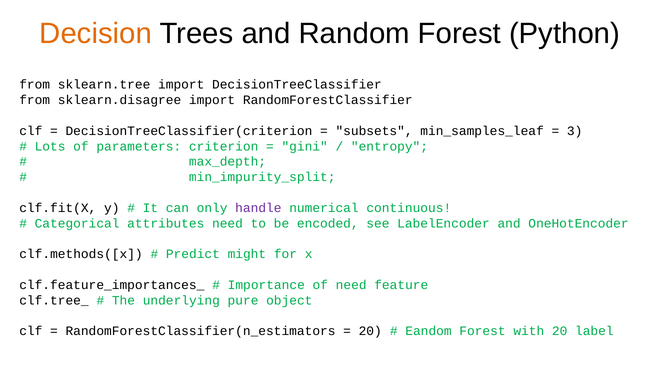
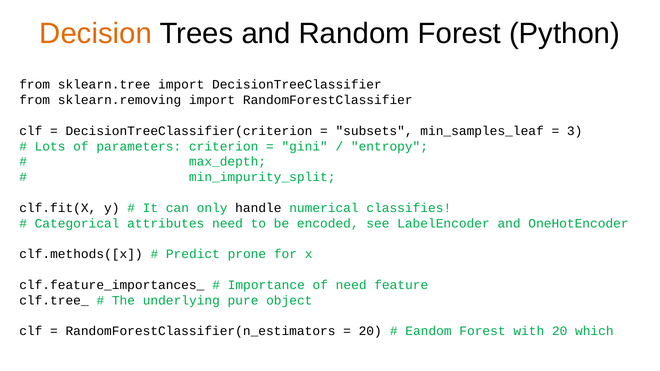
sklearn.disagree: sklearn.disagree -> sklearn.removing (120, 100)
handle colour: purple -> black (258, 208)
continuous: continuous -> classifies (409, 208)
might: might -> prone (247, 254)
label: label -> which (594, 331)
